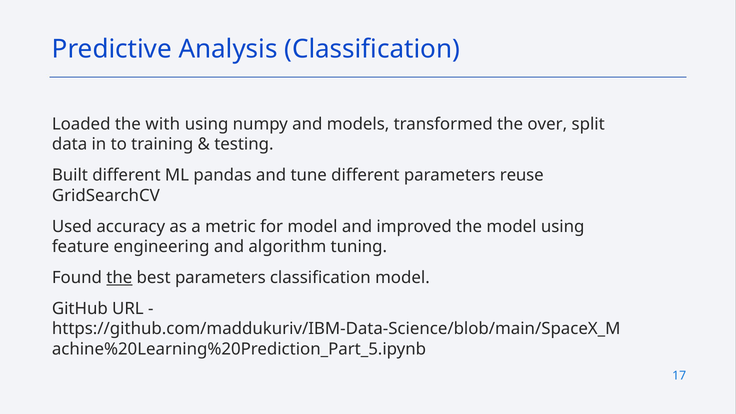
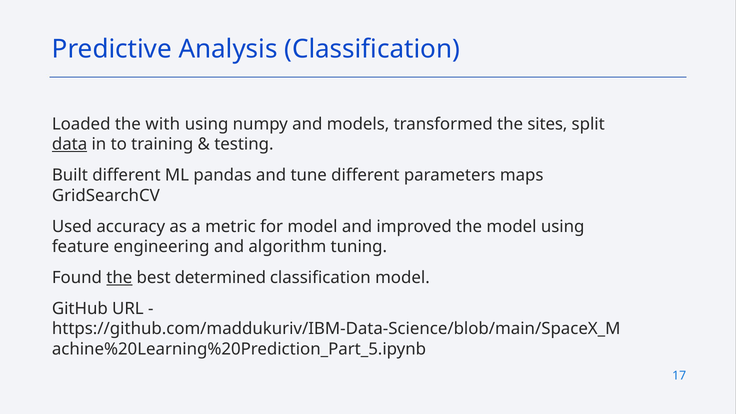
over: over -> sites (547, 124)
data underline: none -> present (70, 144)
reuse: reuse -> maps (522, 175)
best parameters: parameters -> determined (220, 278)
